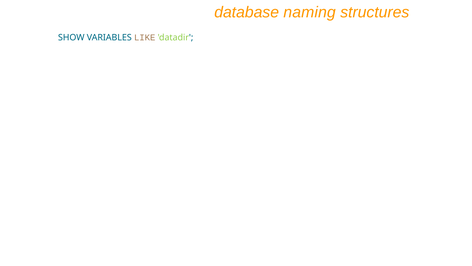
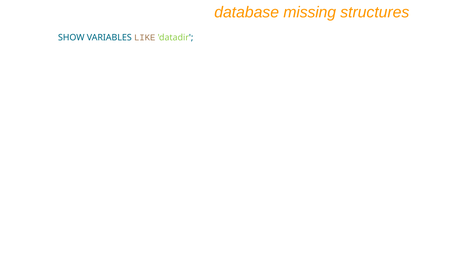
naming: naming -> missing (310, 12)
